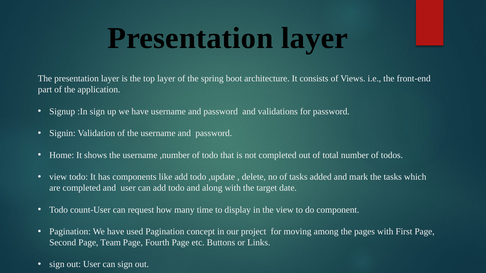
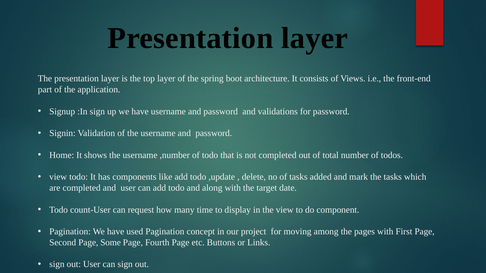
Team: Team -> Some (111, 243)
